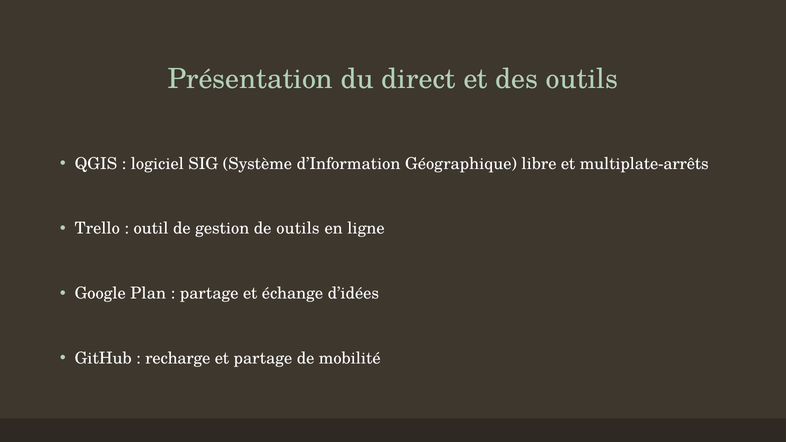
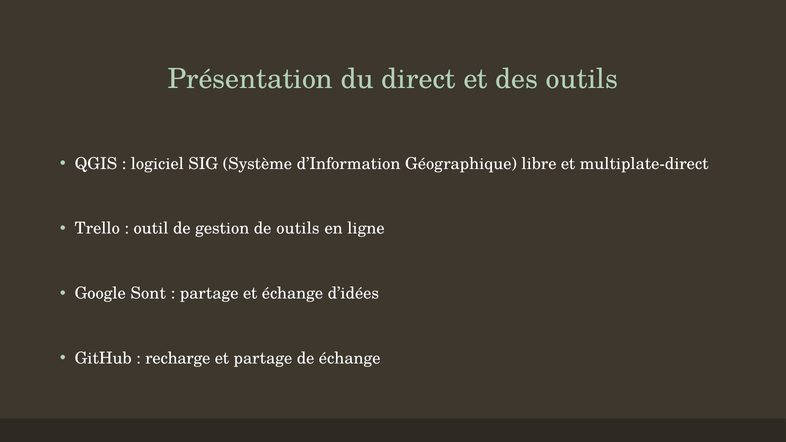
multiplate-arrêts: multiplate-arrêts -> multiplate-direct (644, 164)
Plan: Plan -> Sont (148, 293)
de mobilité: mobilité -> échange (350, 358)
